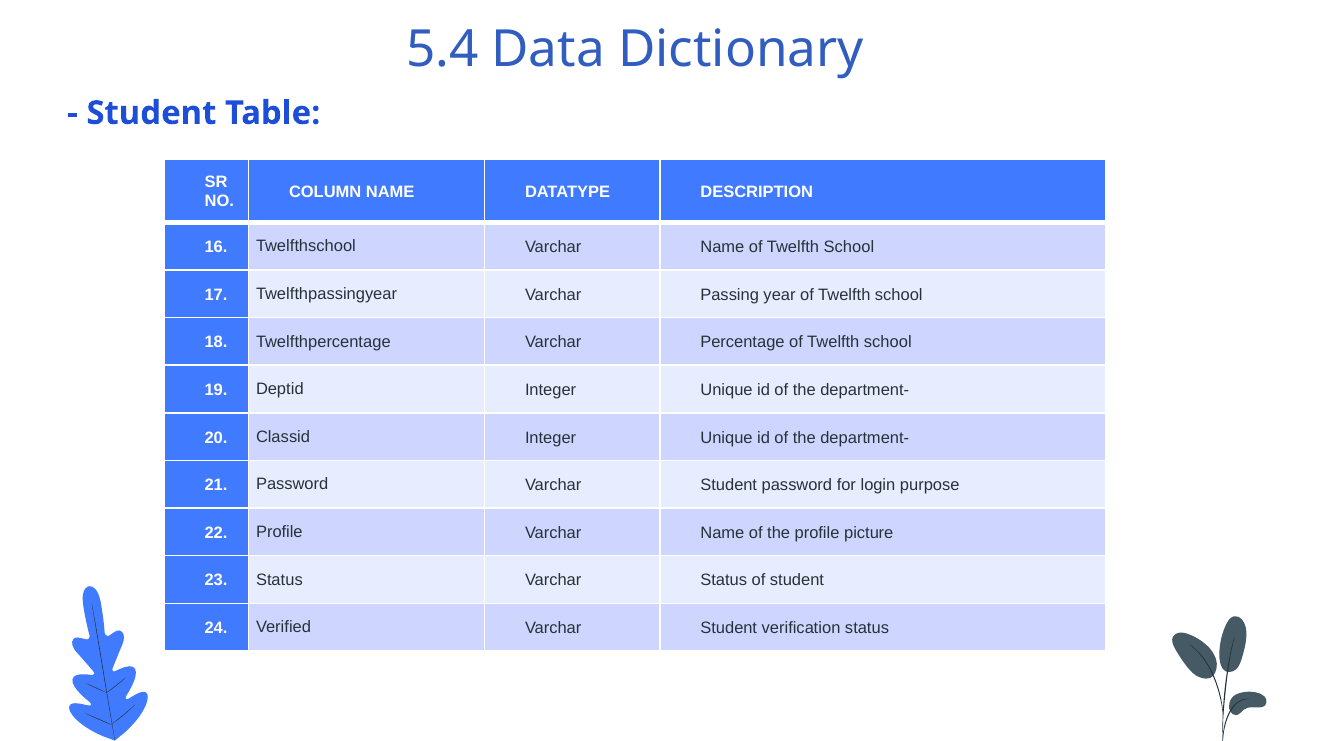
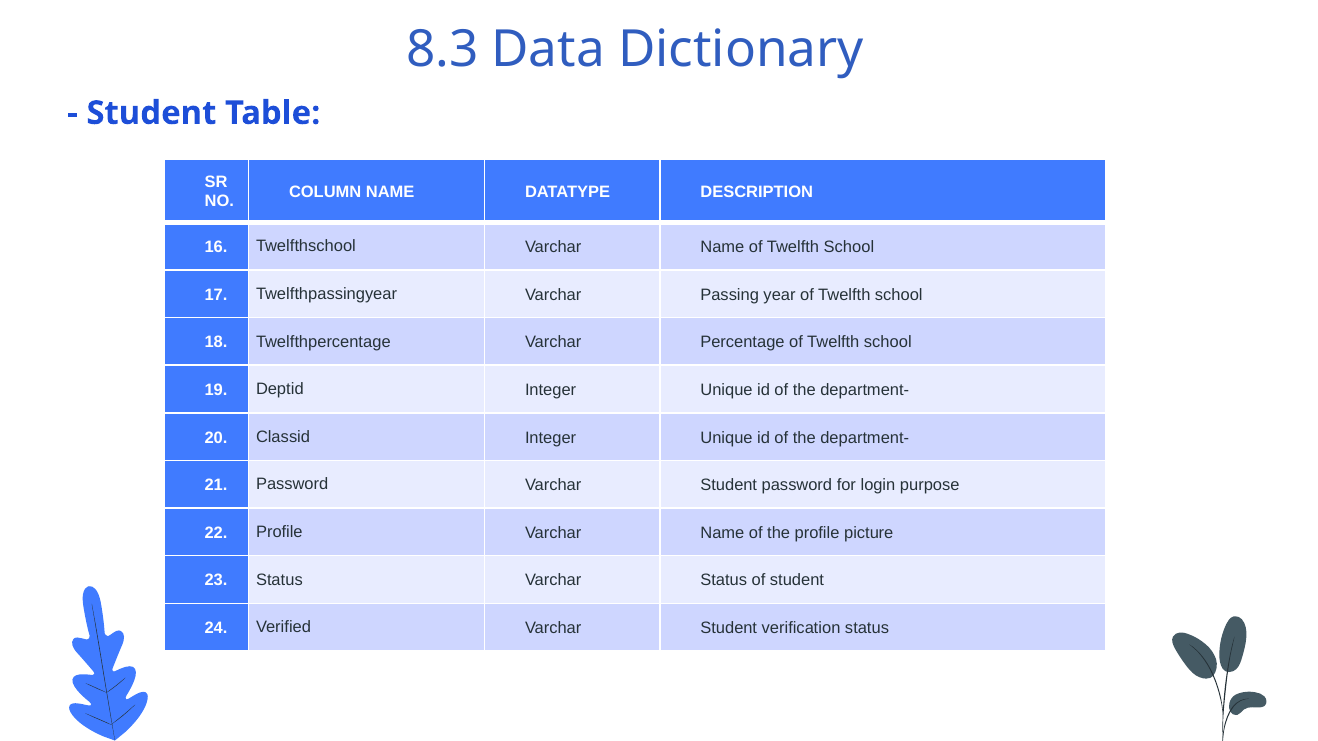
5.4: 5.4 -> 8.3 (442, 50)
